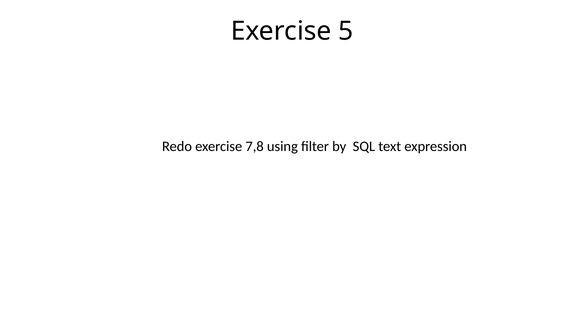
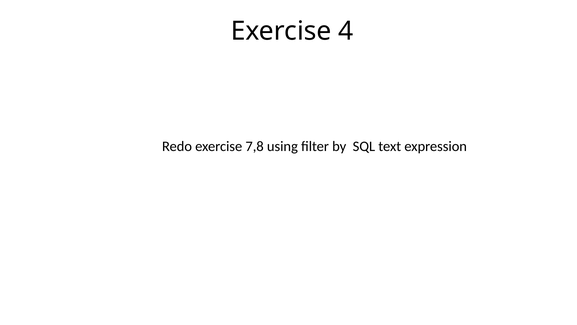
5: 5 -> 4 (346, 31)
